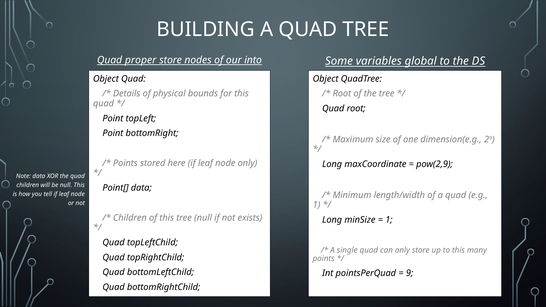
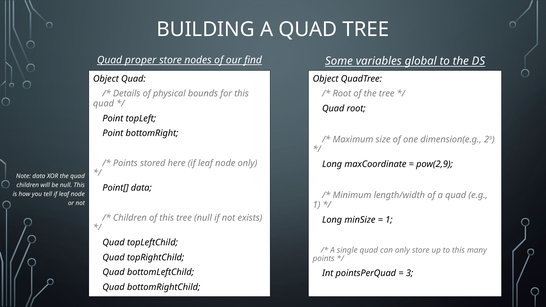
into: into -> find (253, 60)
9: 9 -> 3 (410, 273)
